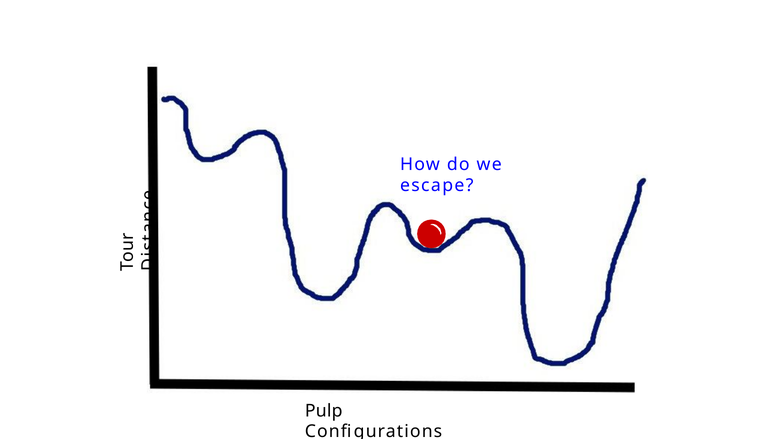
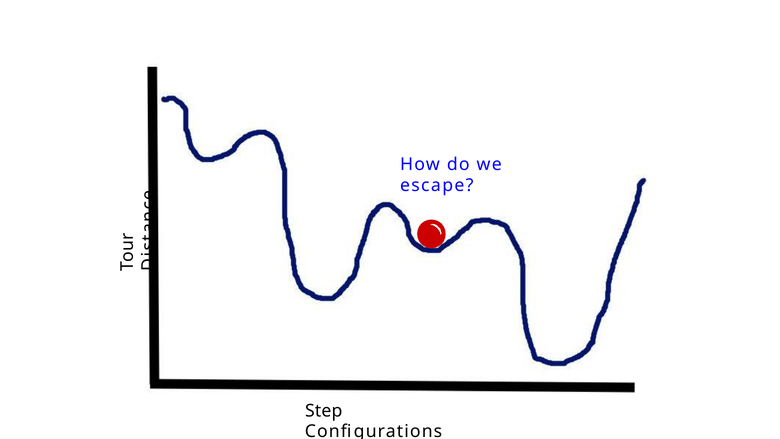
Pulp: Pulp -> Step (324, 410)
